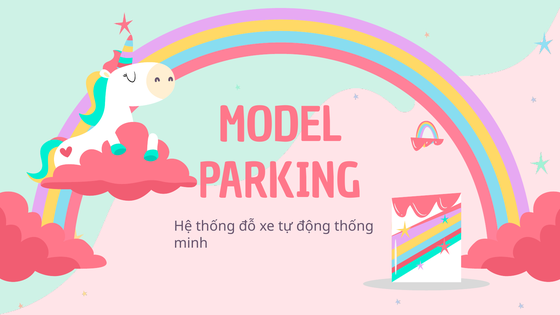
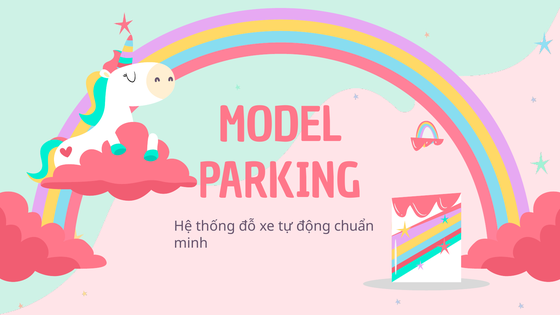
động thống: thống -> chuẩn (354, 226)
